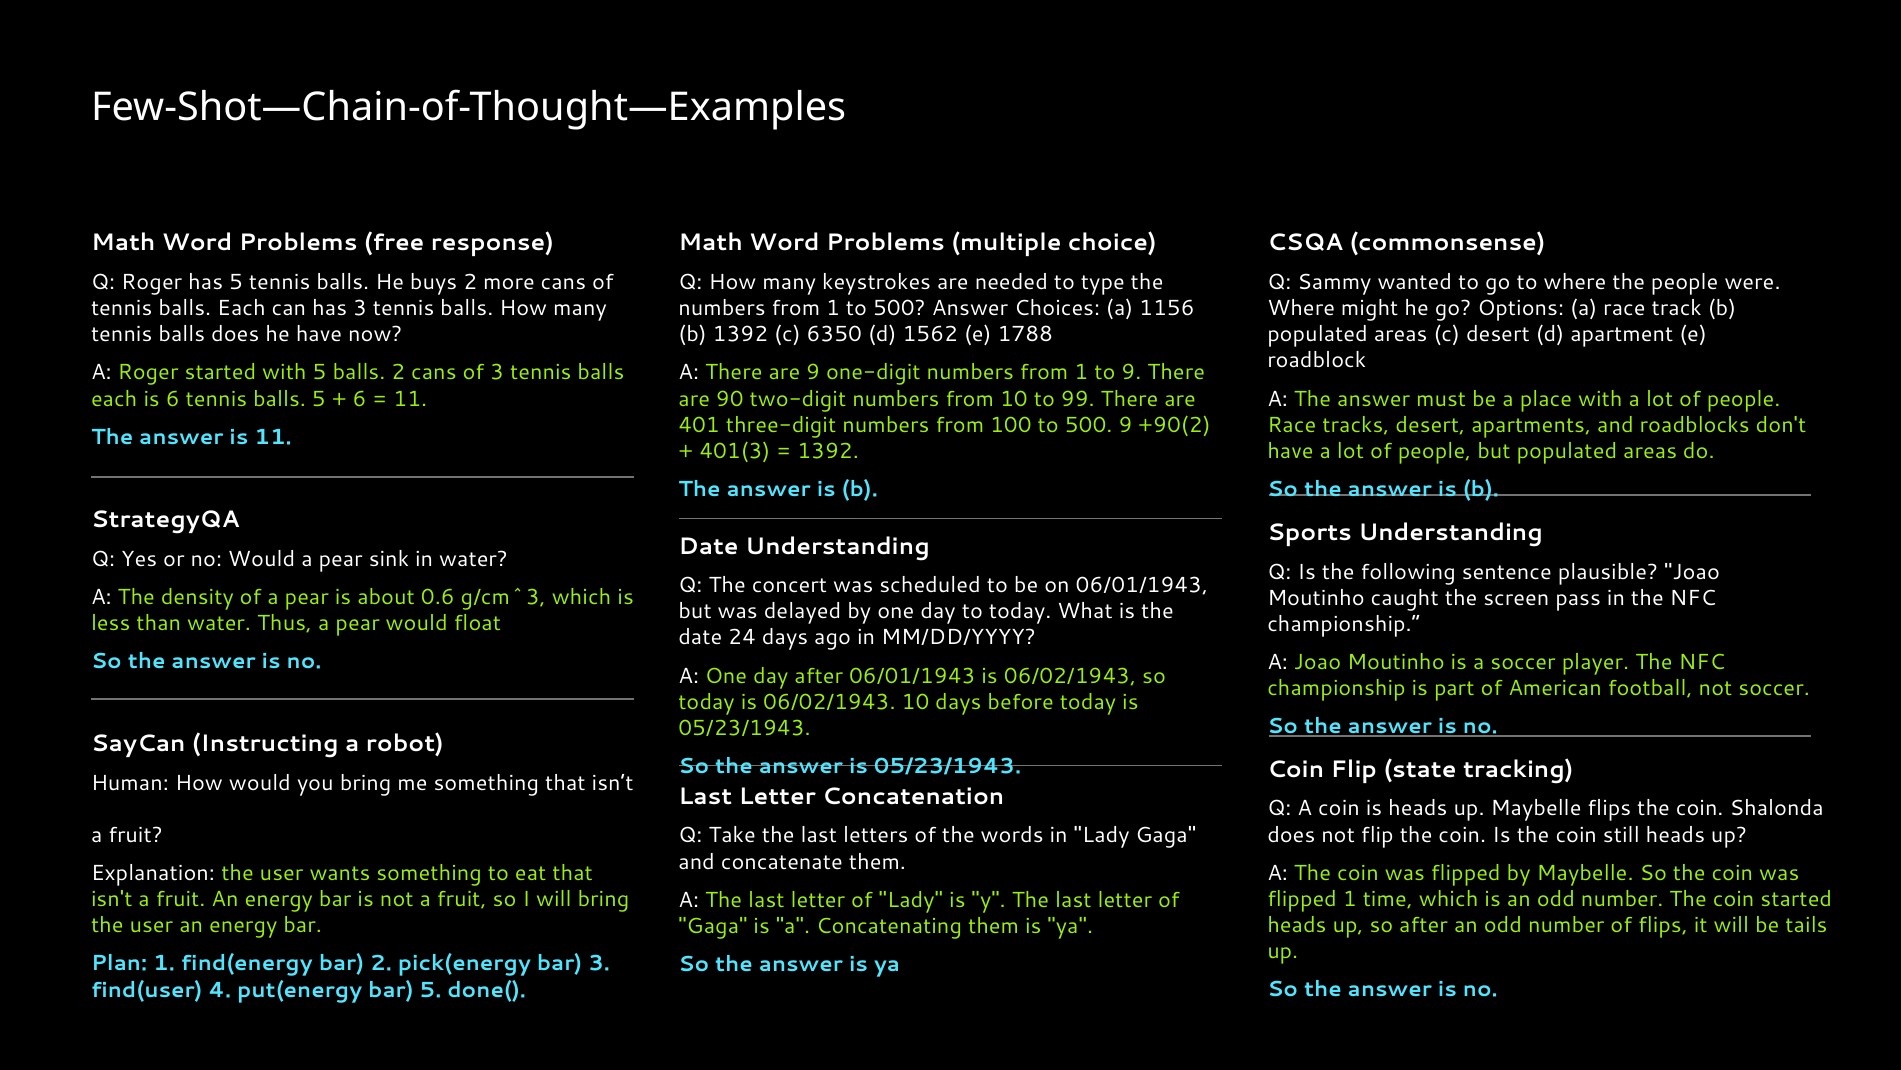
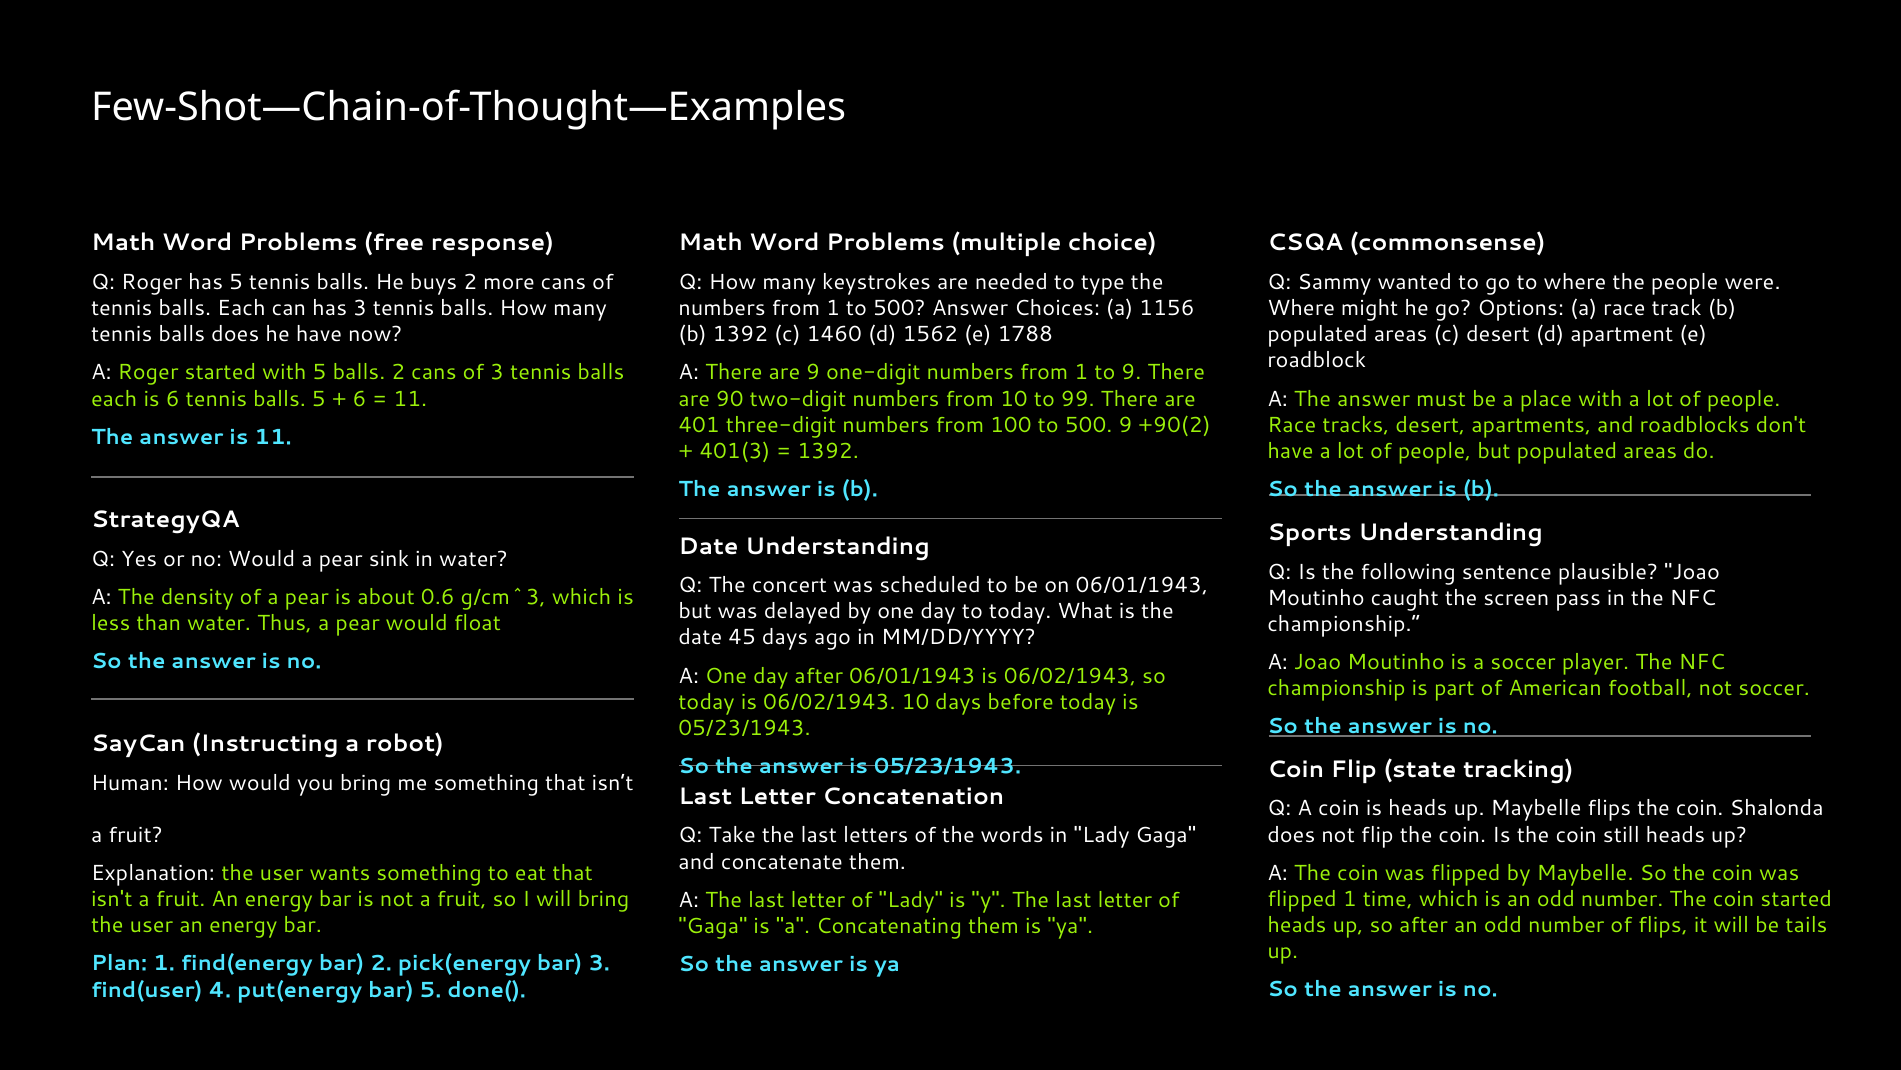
6350: 6350 -> 1460 (834, 334)
24: 24 -> 45 (742, 637)
